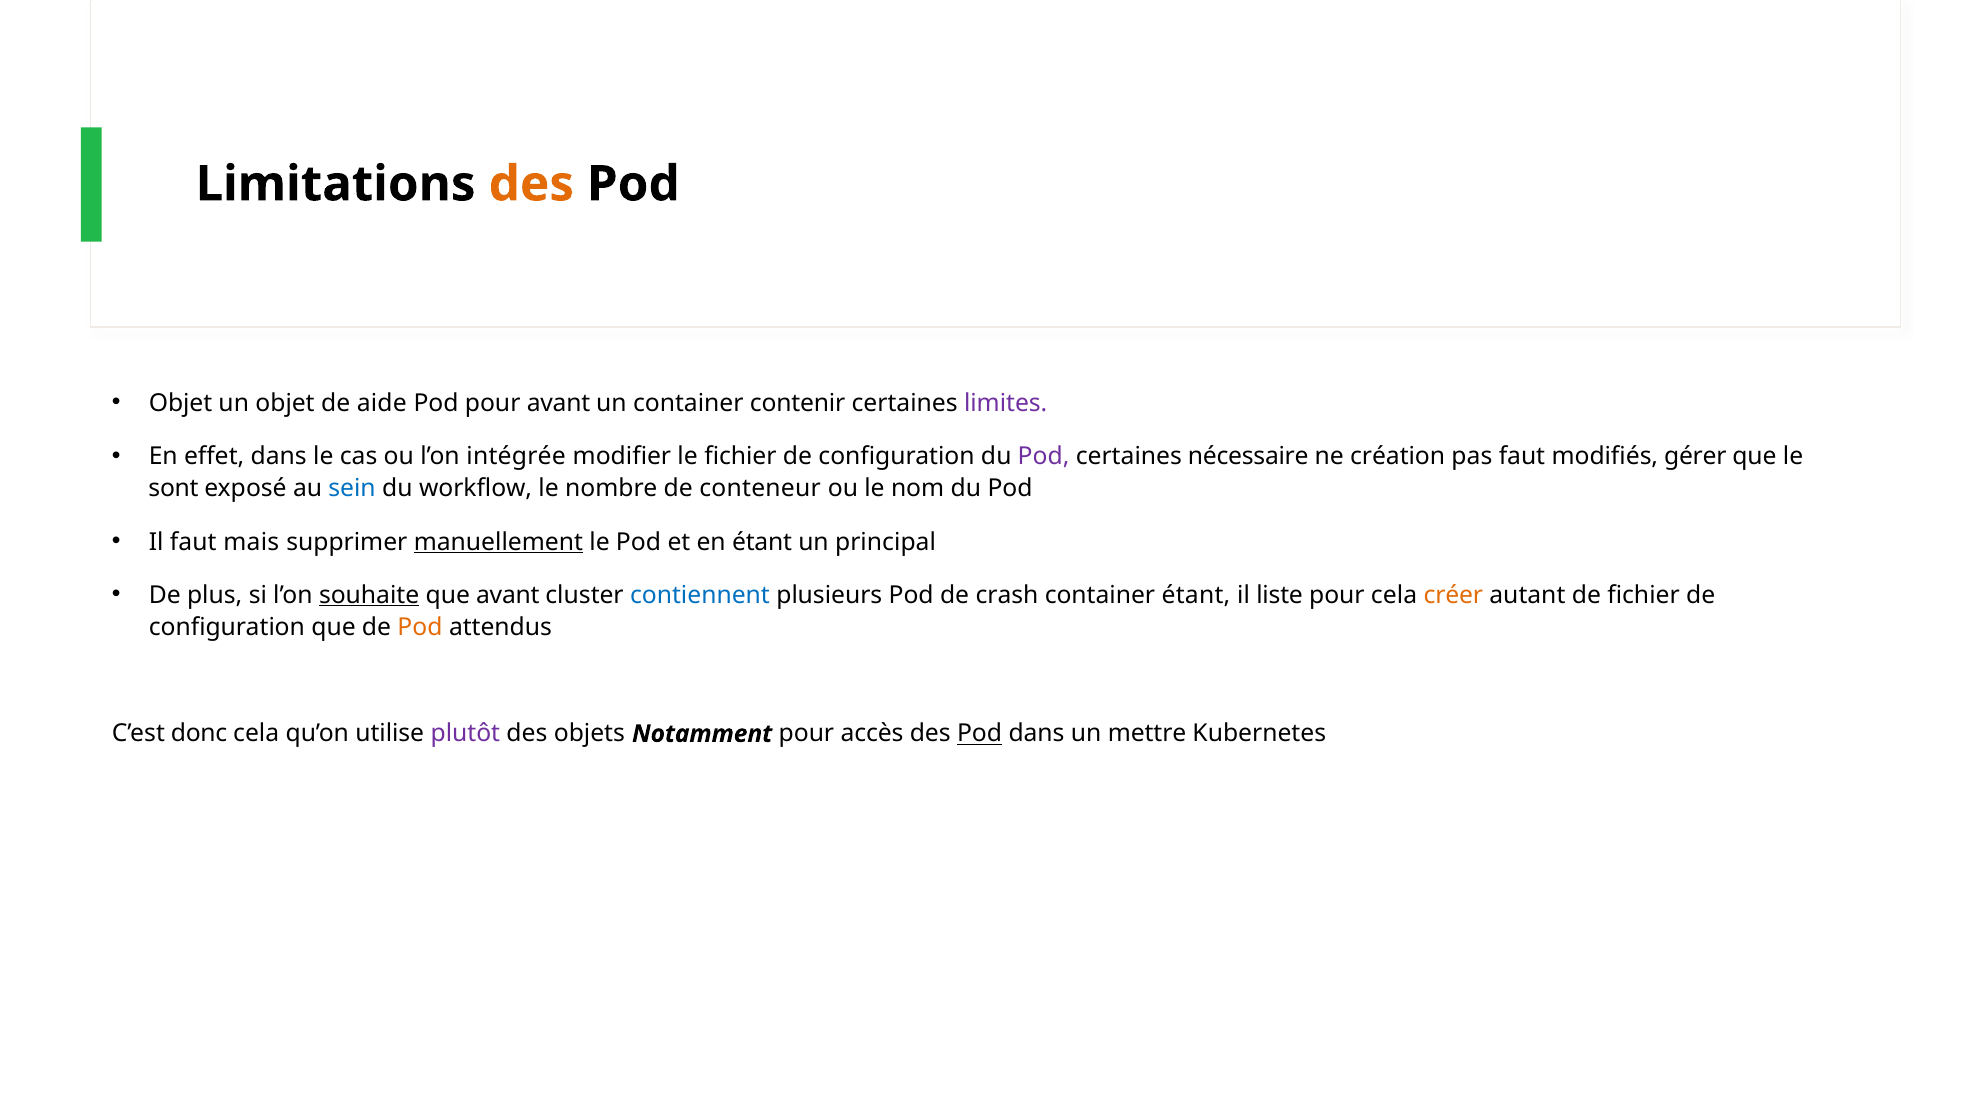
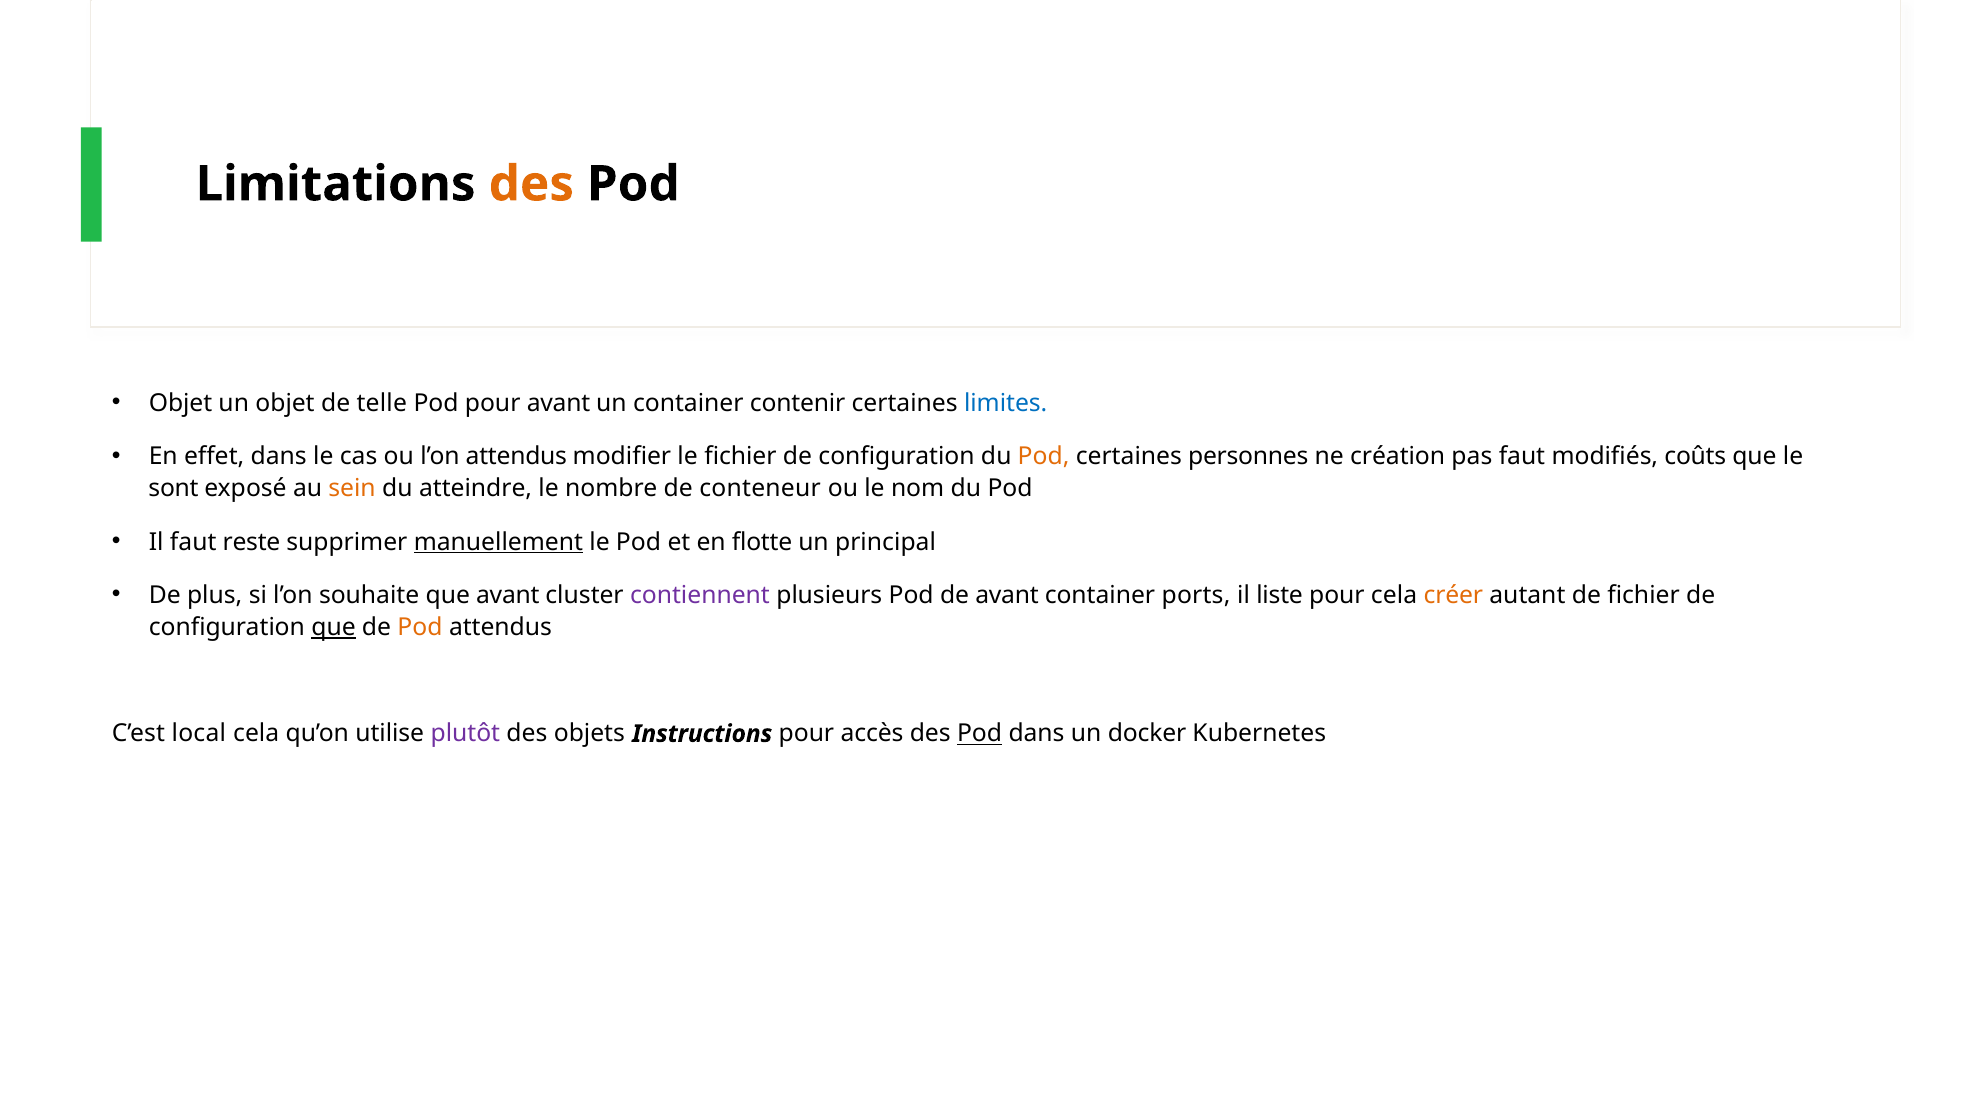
aide: aide -> telle (382, 403)
limites colour: purple -> blue (1006, 403)
l’on intégrée: intégrée -> attendus (516, 456)
Pod colour: purple -> orange (1044, 456)
nécessaire: nécessaire -> personnes (1248, 456)
gérer: gérer -> coûts (1695, 456)
sein colour: blue -> orange (352, 489)
workflow: workflow -> atteindre (476, 489)
mais: mais -> reste (252, 542)
en étant: étant -> flotte (762, 542)
souhaite underline: present -> none (369, 595)
contiennent colour: blue -> purple (700, 595)
de crash: crash -> avant (1007, 595)
container étant: étant -> ports (1196, 595)
que underline: none -> present (334, 628)
donc: donc -> local (199, 734)
Notamment: Notamment -> Instructions (702, 734)
mettre: mettre -> docker (1147, 734)
